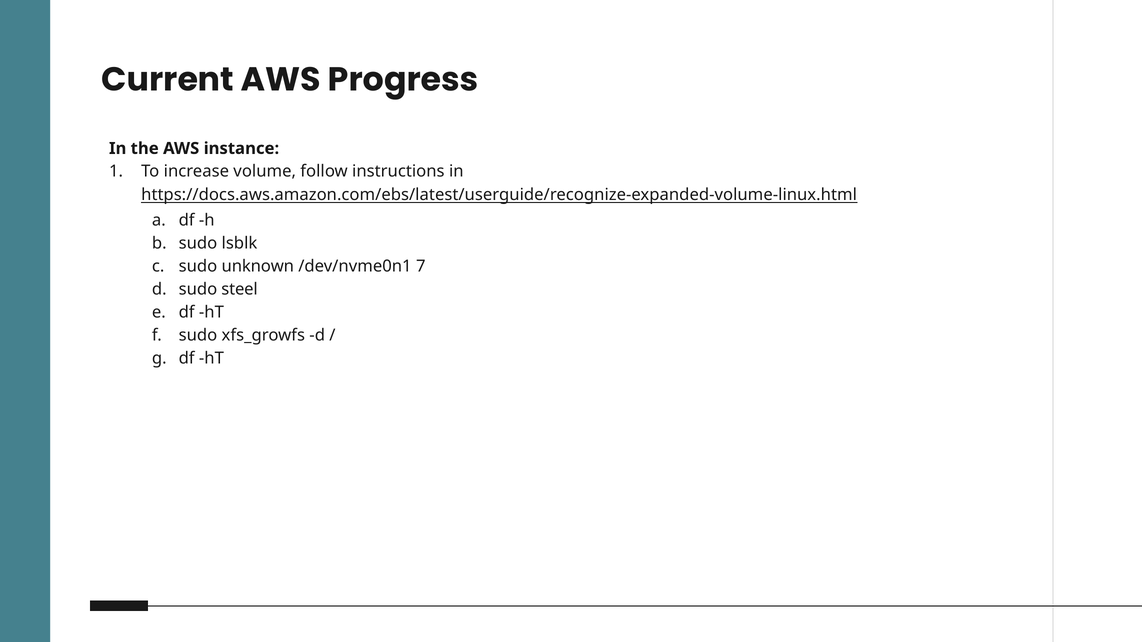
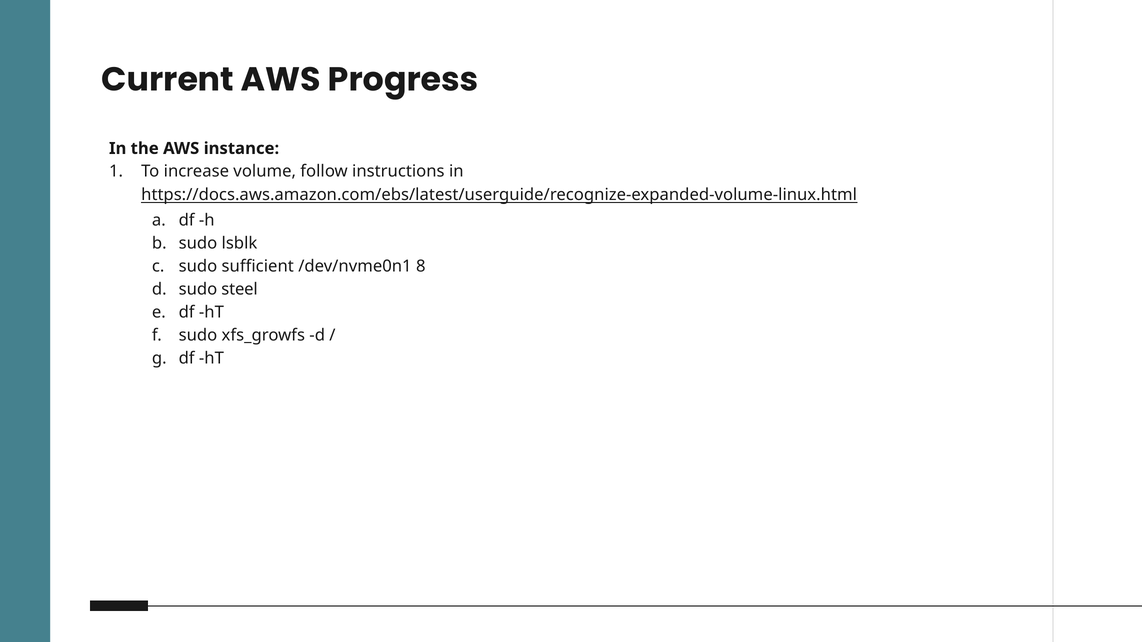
unknown: unknown -> sufficient (258, 266)
7: 7 -> 8 (421, 266)
